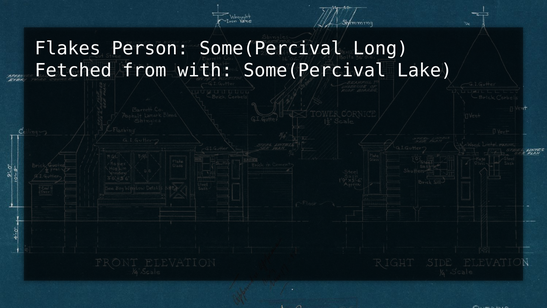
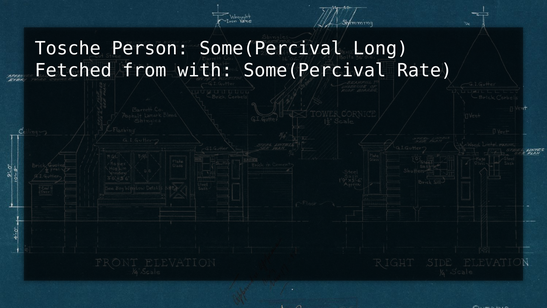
Flakes: Flakes -> Tosche (68, 48)
Lake: Lake -> Rate (425, 70)
